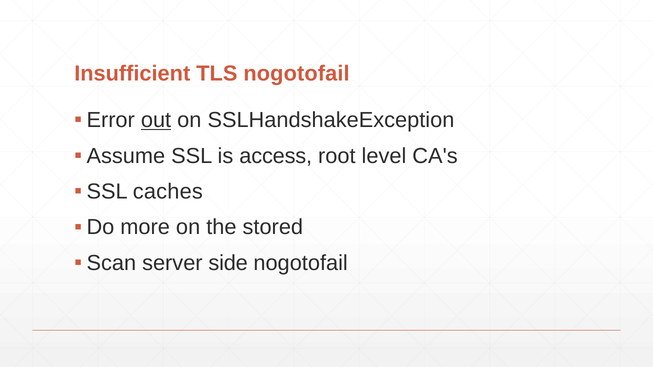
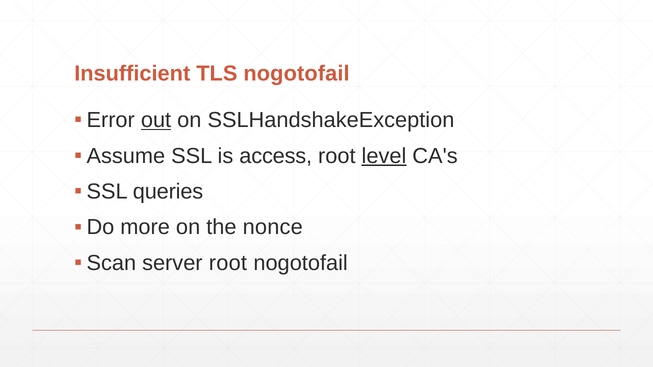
level underline: none -> present (384, 156)
caches: caches -> queries (168, 192)
stored: stored -> nonce (273, 227)
server side: side -> root (228, 263)
